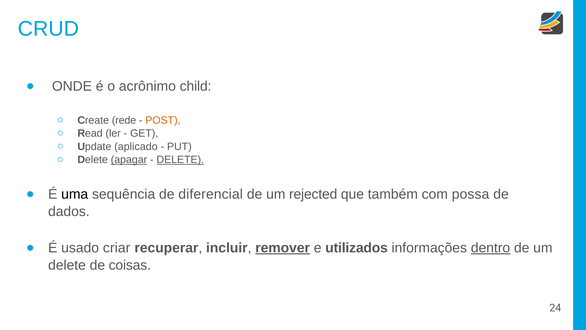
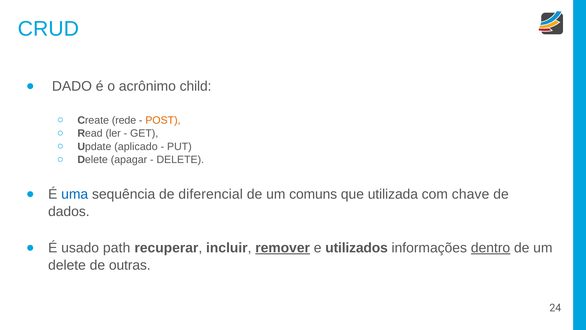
ONDE: ONDE -> DADO (72, 86)
apagar underline: present -> none (129, 160)
DELETE underline: present -> none (180, 160)
uma colour: black -> blue (75, 194)
rejected: rejected -> comuns (313, 194)
também: também -> utilizada (393, 194)
possa: possa -> chave (471, 194)
criar: criar -> path (117, 248)
coisas: coisas -> outras (130, 265)
